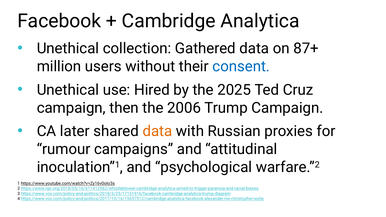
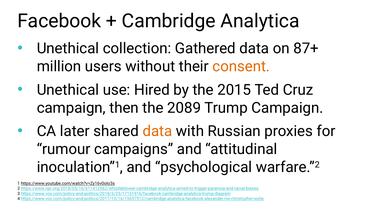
consent colour: blue -> orange (241, 67)
2025: 2025 -> 2015 (234, 90)
2006: 2006 -> 2089 (184, 108)
